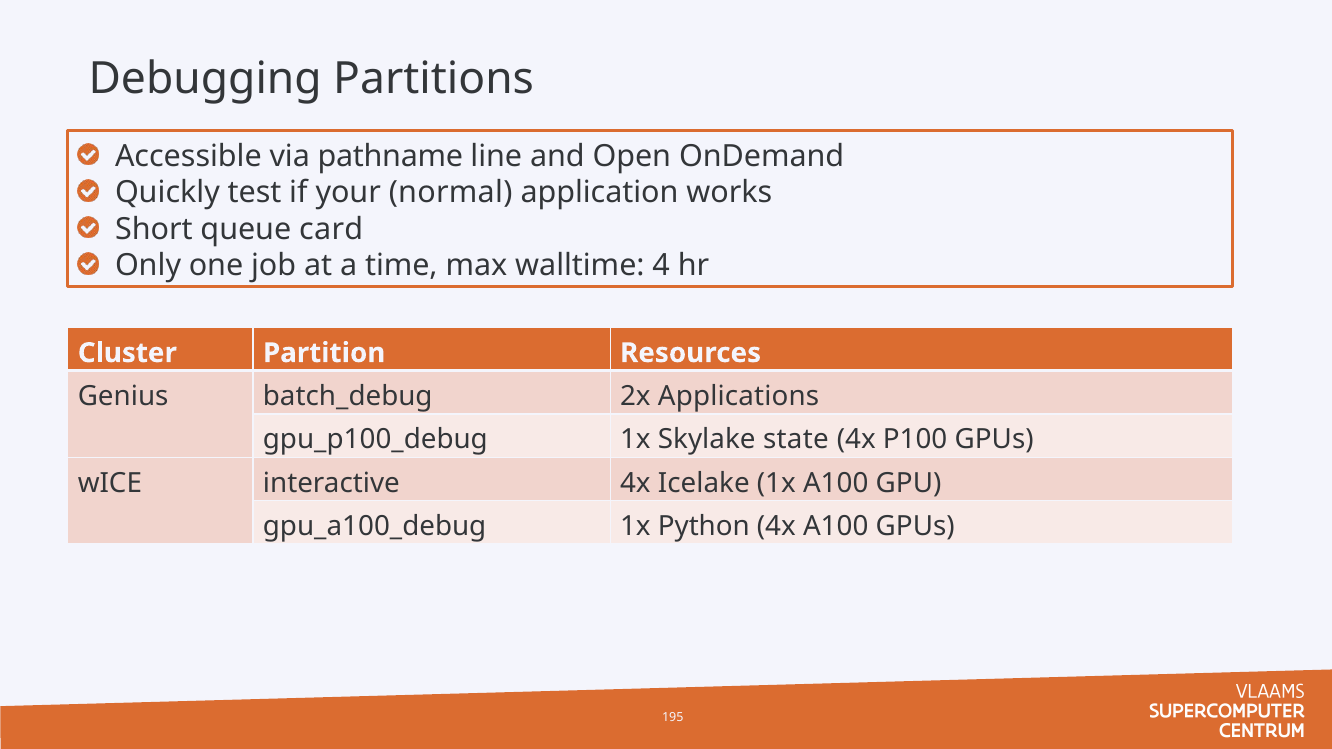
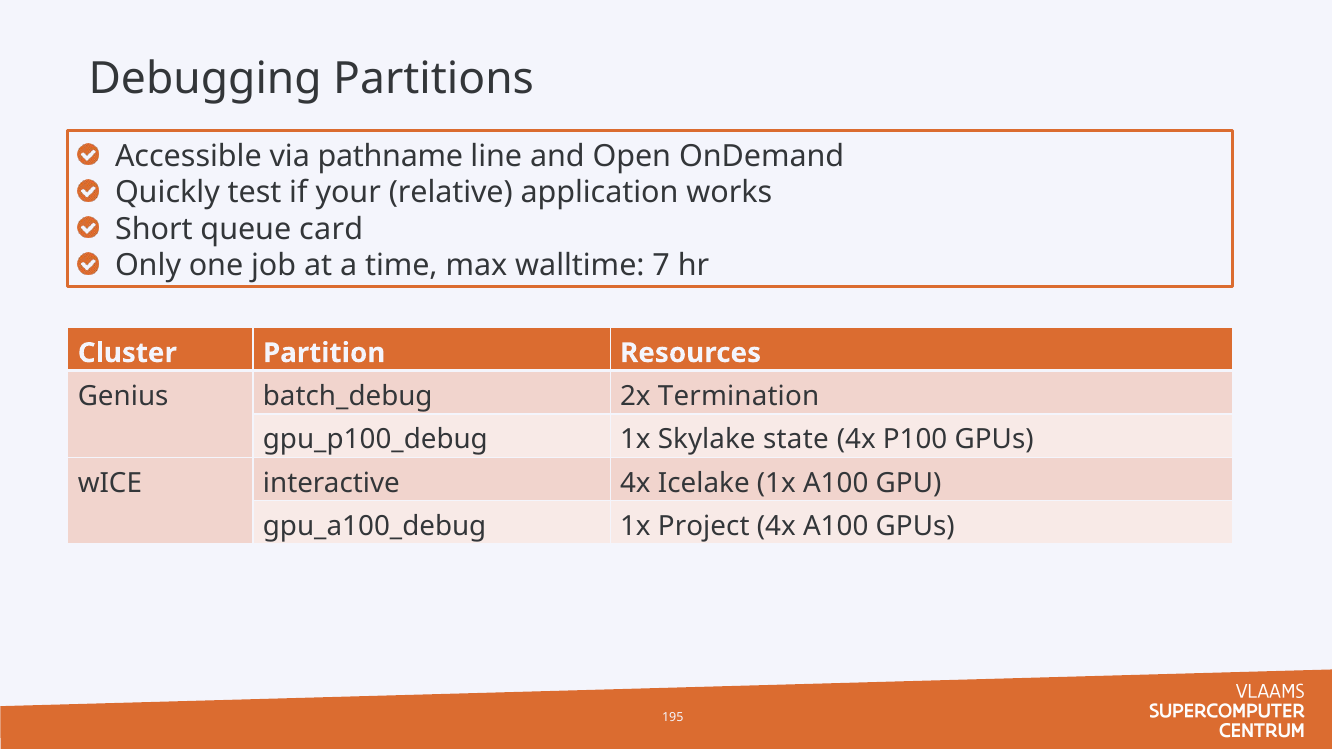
normal: normal -> relative (451, 193)
4: 4 -> 7 (661, 266)
Applications: Applications -> Termination (739, 396)
Python: Python -> Project (704, 526)
